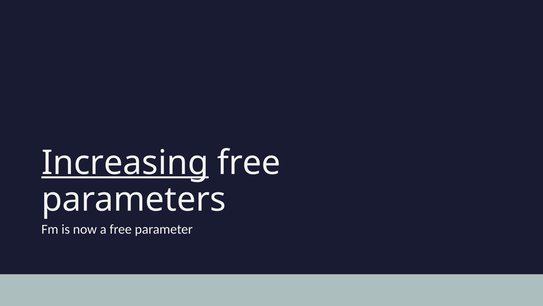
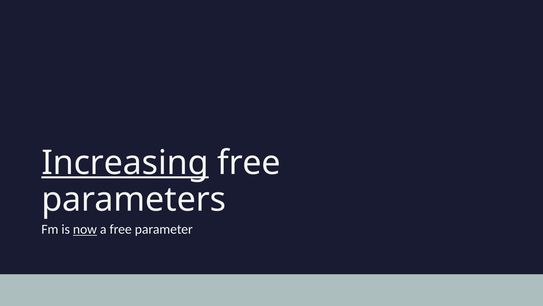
now underline: none -> present (85, 229)
